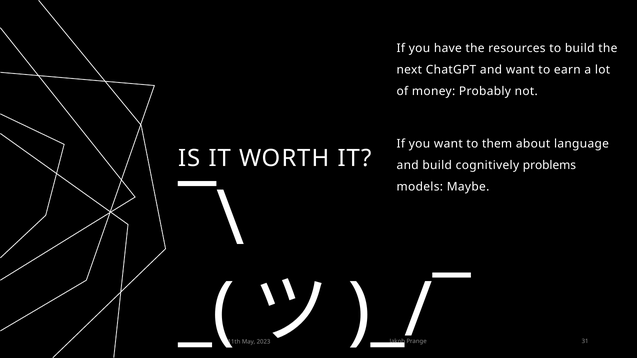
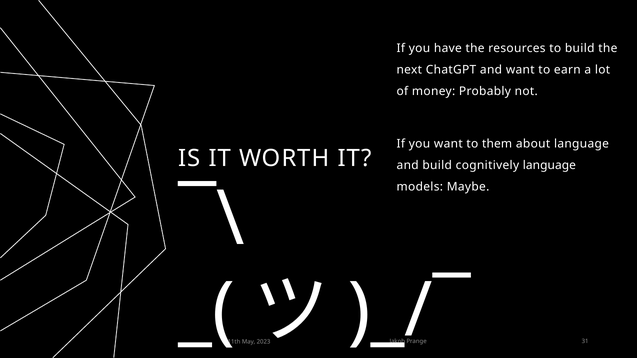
cognitively problems: problems -> language (549, 165)
